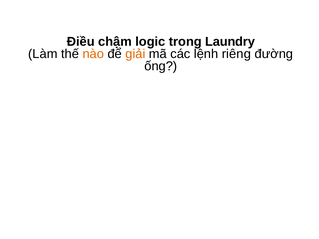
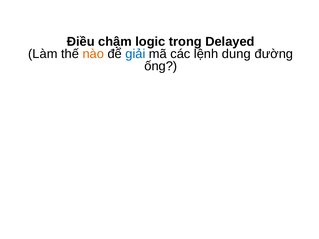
Laundry: Laundry -> Delayed (230, 42)
giải colour: orange -> blue (135, 54)
riêng: riêng -> dung (236, 54)
